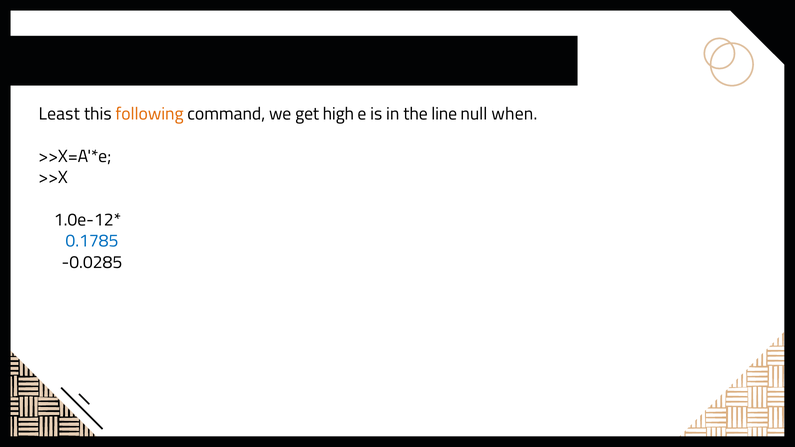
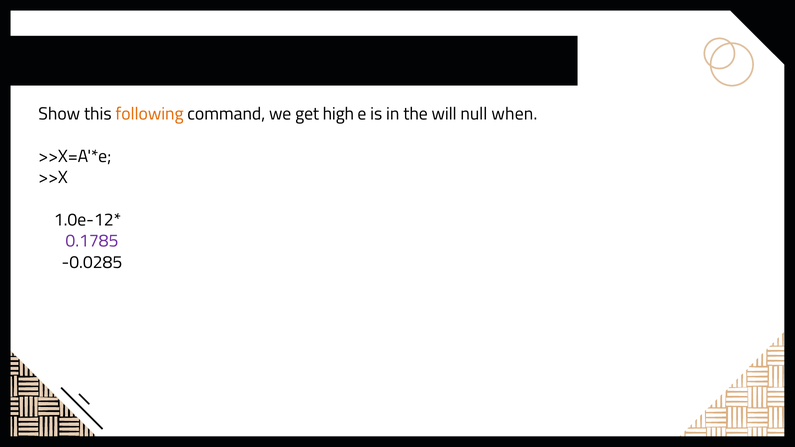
Least: Least -> Show (59, 114)
line: line -> will (444, 114)
0.1785 colour: blue -> purple (92, 241)
